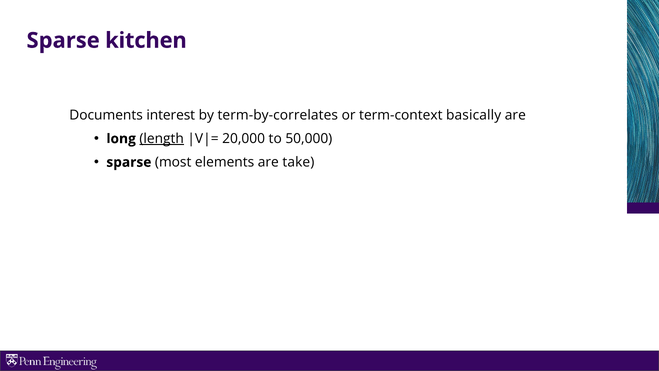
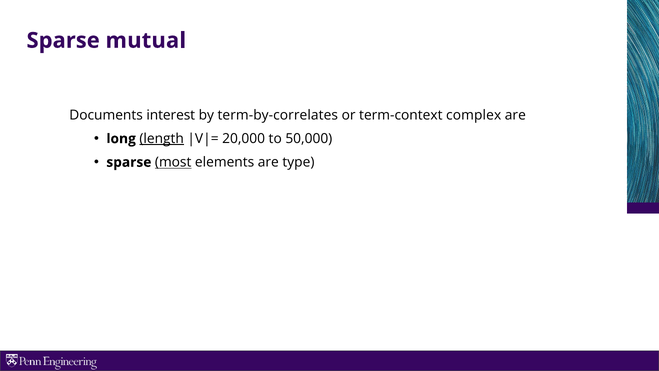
kitchen: kitchen -> mutual (146, 40)
basically: basically -> complex (474, 115)
most underline: none -> present (173, 162)
take: take -> type (298, 162)
